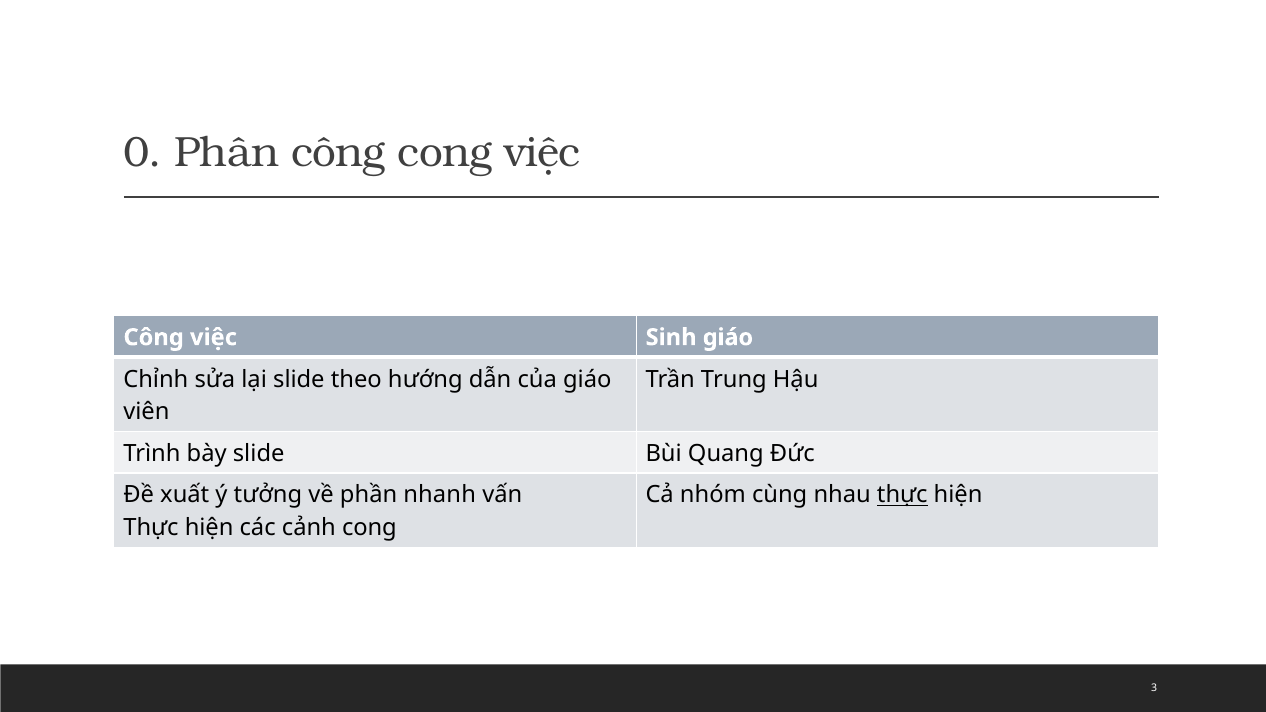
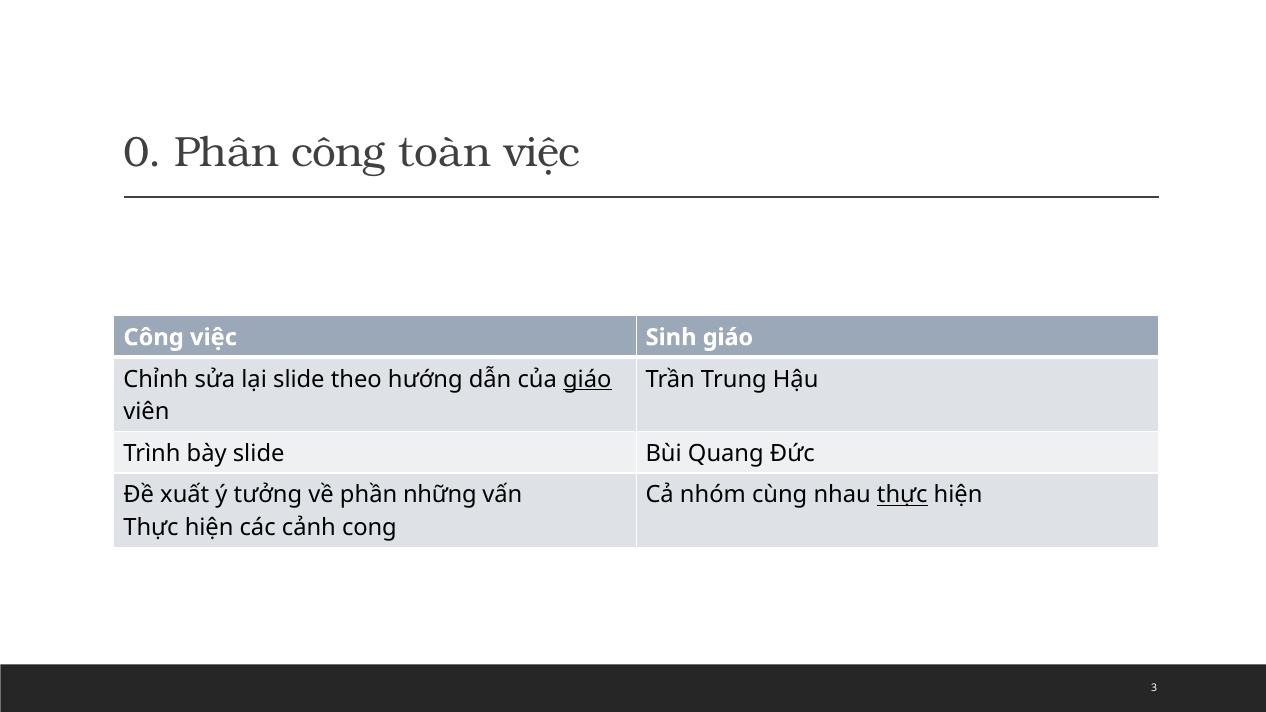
công cong: cong -> toàn (445, 153)
giáo underline: none -> present (587, 379)
nhanh: nhanh -> những (440, 495)
